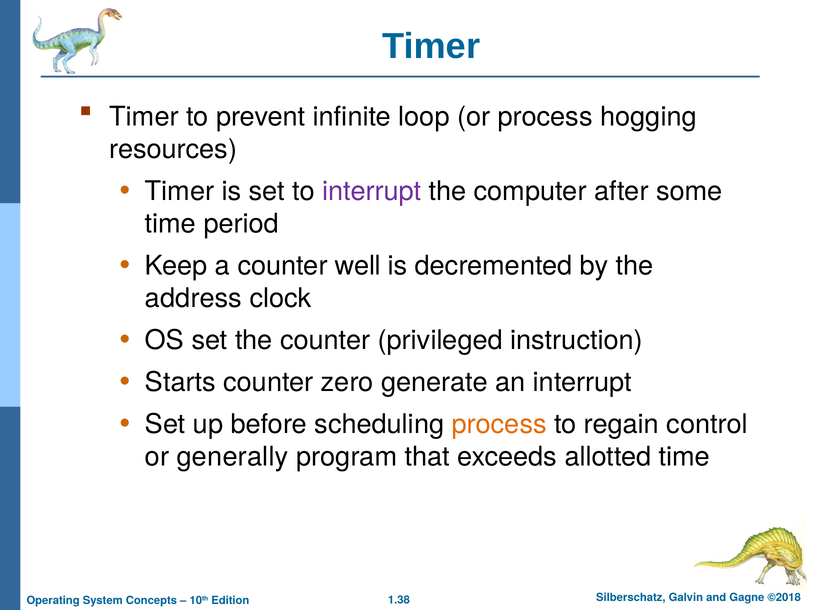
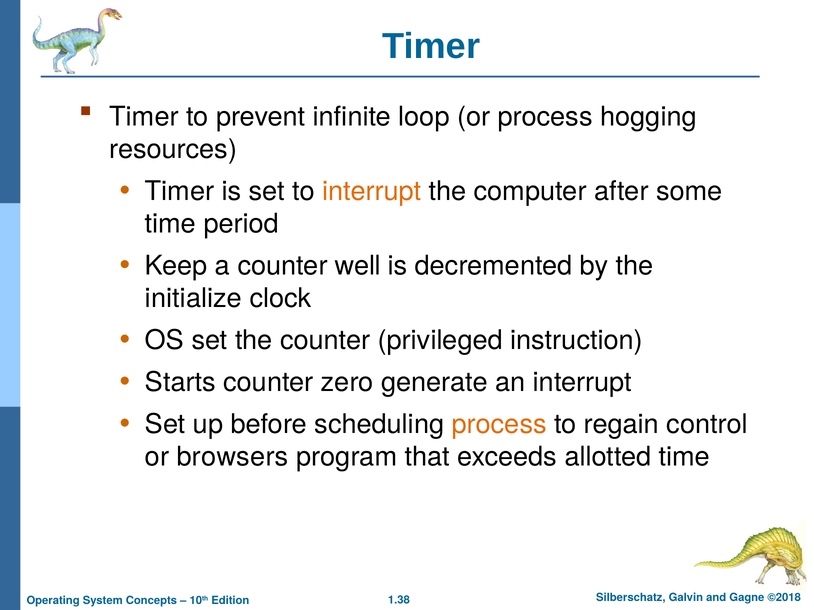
interrupt colour: purple -> orange (372, 191)
address: address -> initialize (194, 298)
generally: generally -> browsers (233, 457)
